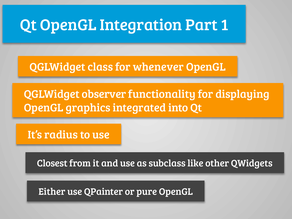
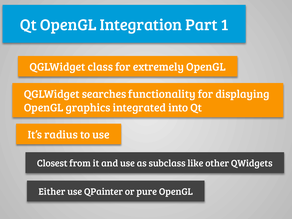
whenever: whenever -> extremely (158, 67)
observer: observer -> searches (104, 94)
